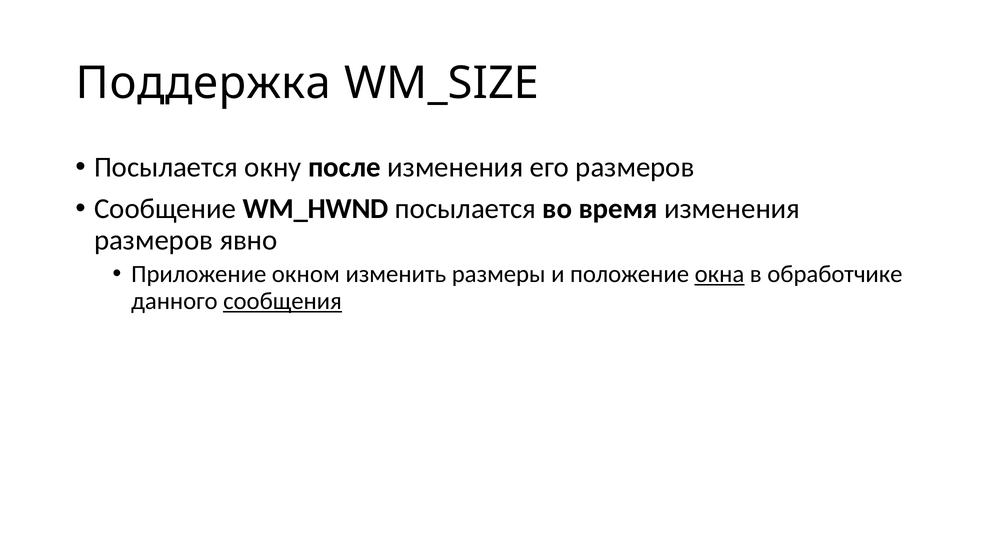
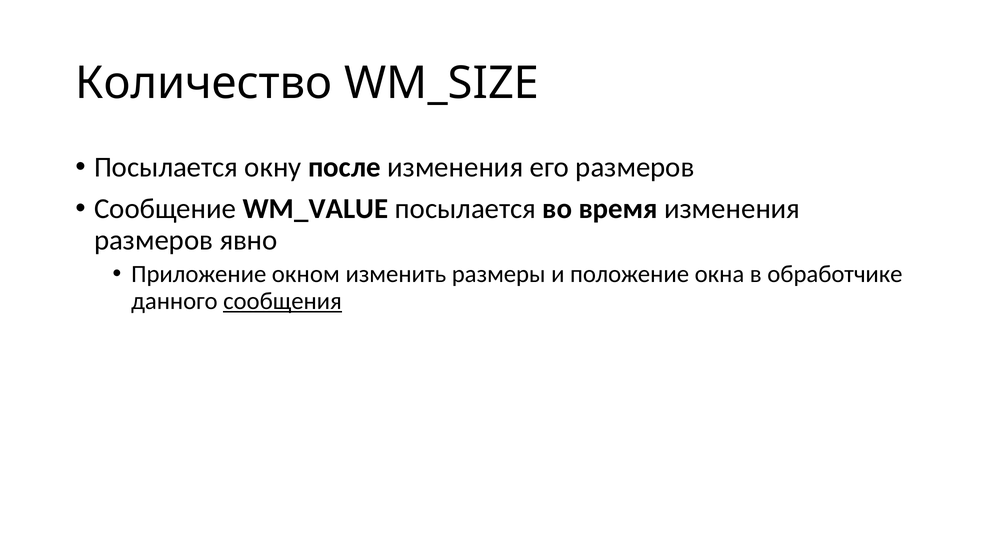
Поддержка: Поддержка -> Количество (204, 83)
WM_HWND: WM_HWND -> WM_VALUE (316, 209)
окна underline: present -> none (719, 274)
